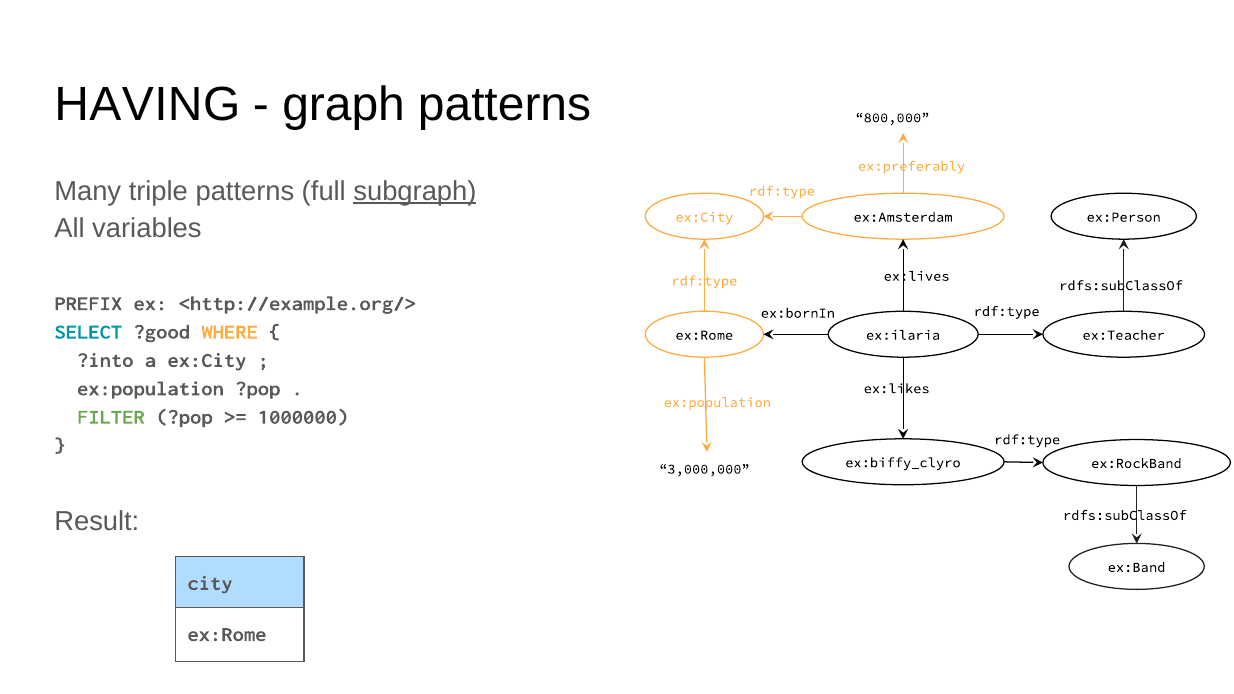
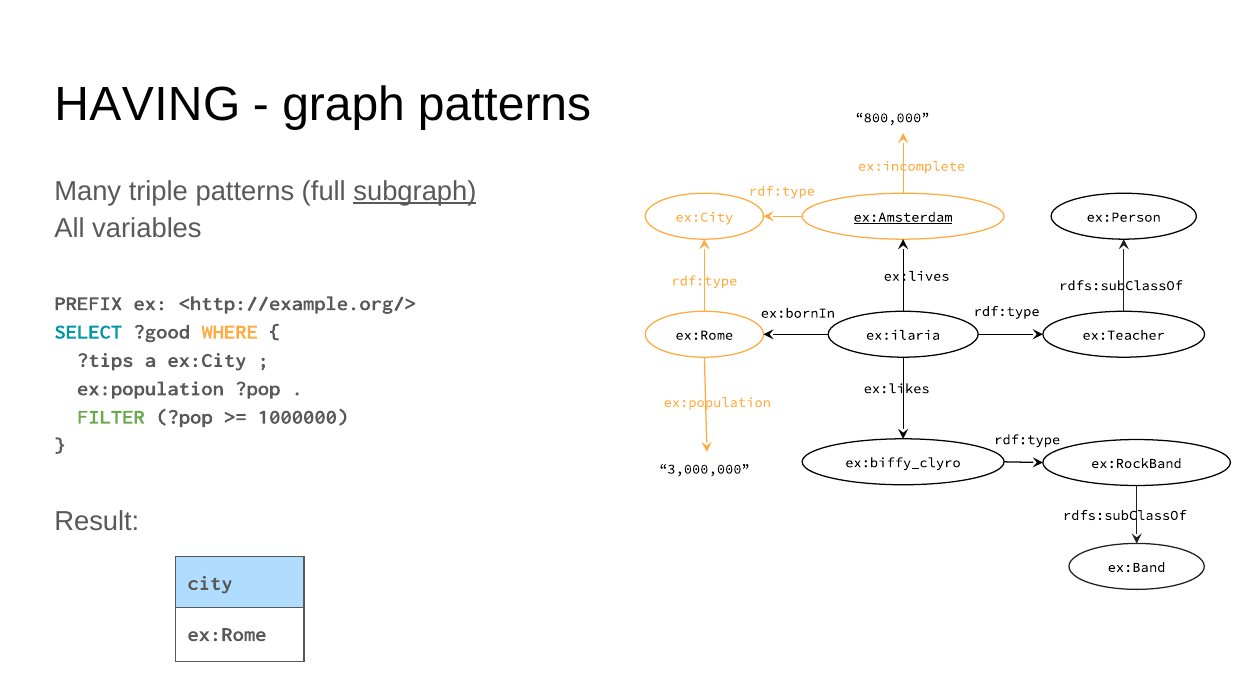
ex:preferably: ex:preferably -> ex:incomplete (912, 166)
ex:Amsterdam underline: none -> present (903, 217)
?into: ?into -> ?tips (105, 360)
